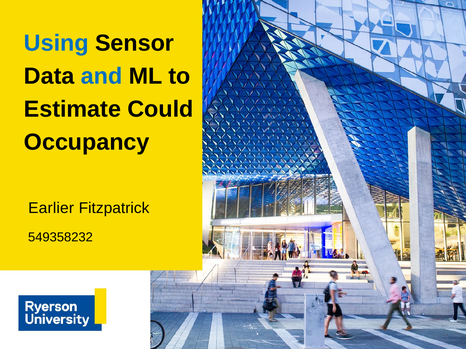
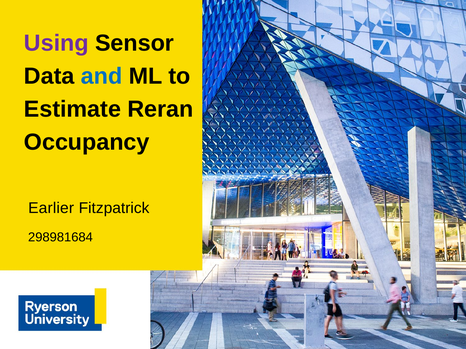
Using colour: blue -> purple (56, 43)
Could: Could -> Reran (160, 109)
549358232: 549358232 -> 298981684 (60, 238)
